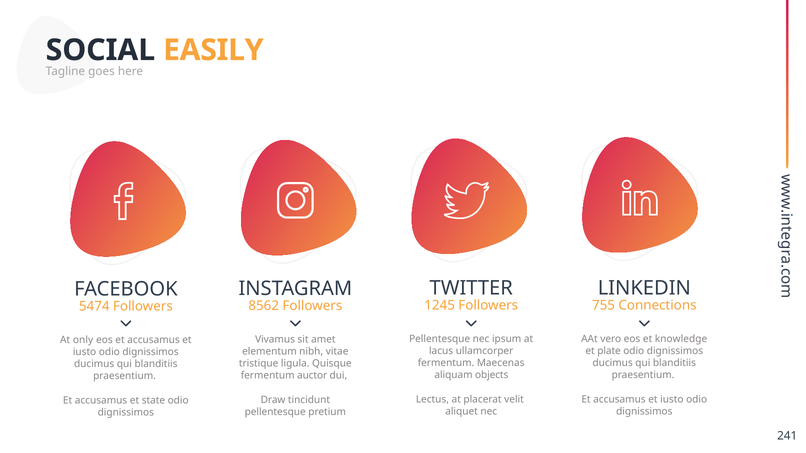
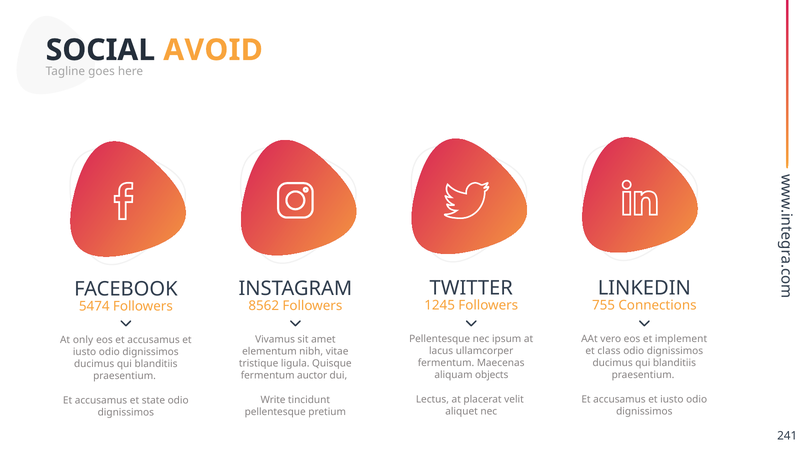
EASILY: EASILY -> AVOID (213, 50)
knowledge: knowledge -> implement (681, 339)
plate: plate -> class (609, 351)
Draw: Draw -> Write (273, 400)
